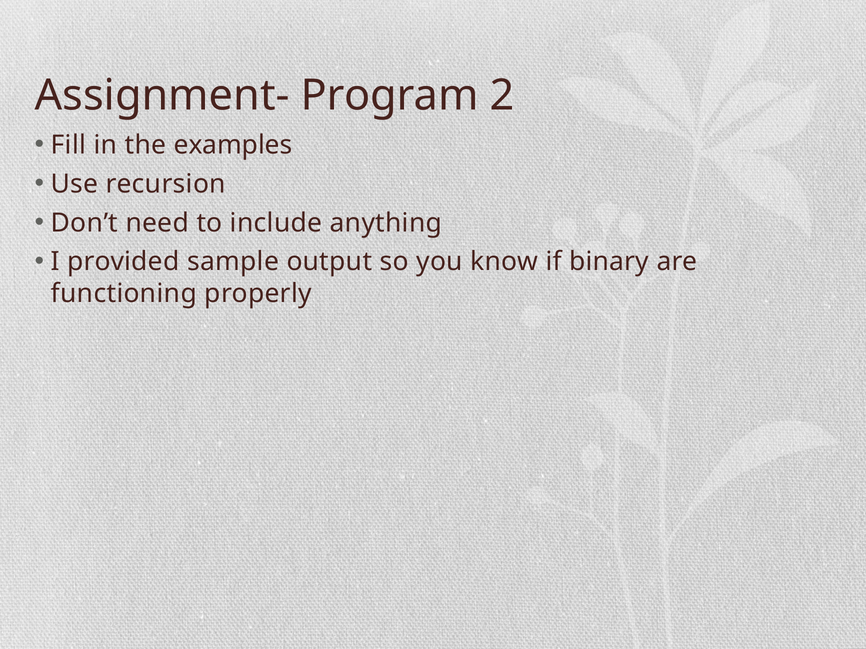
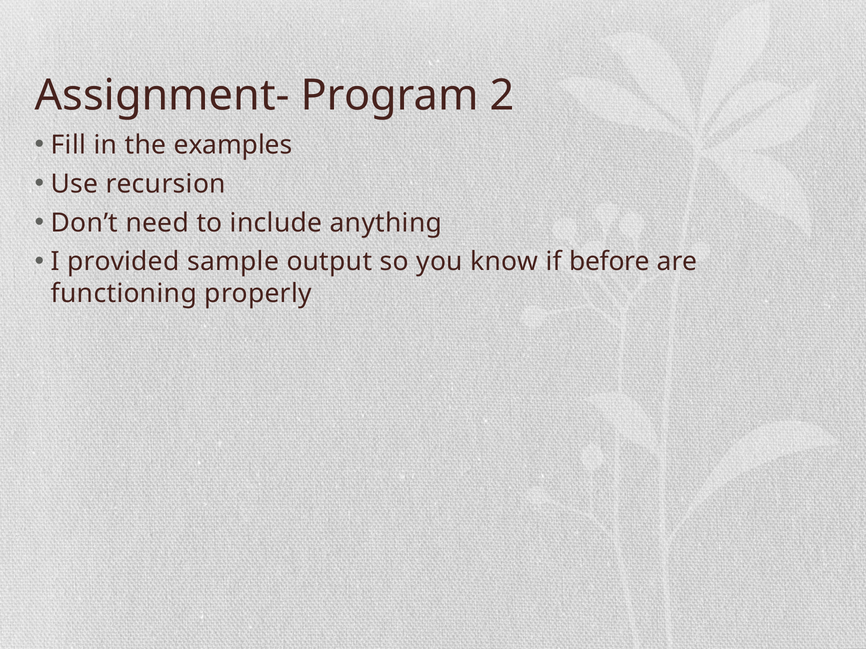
binary: binary -> before (609, 262)
